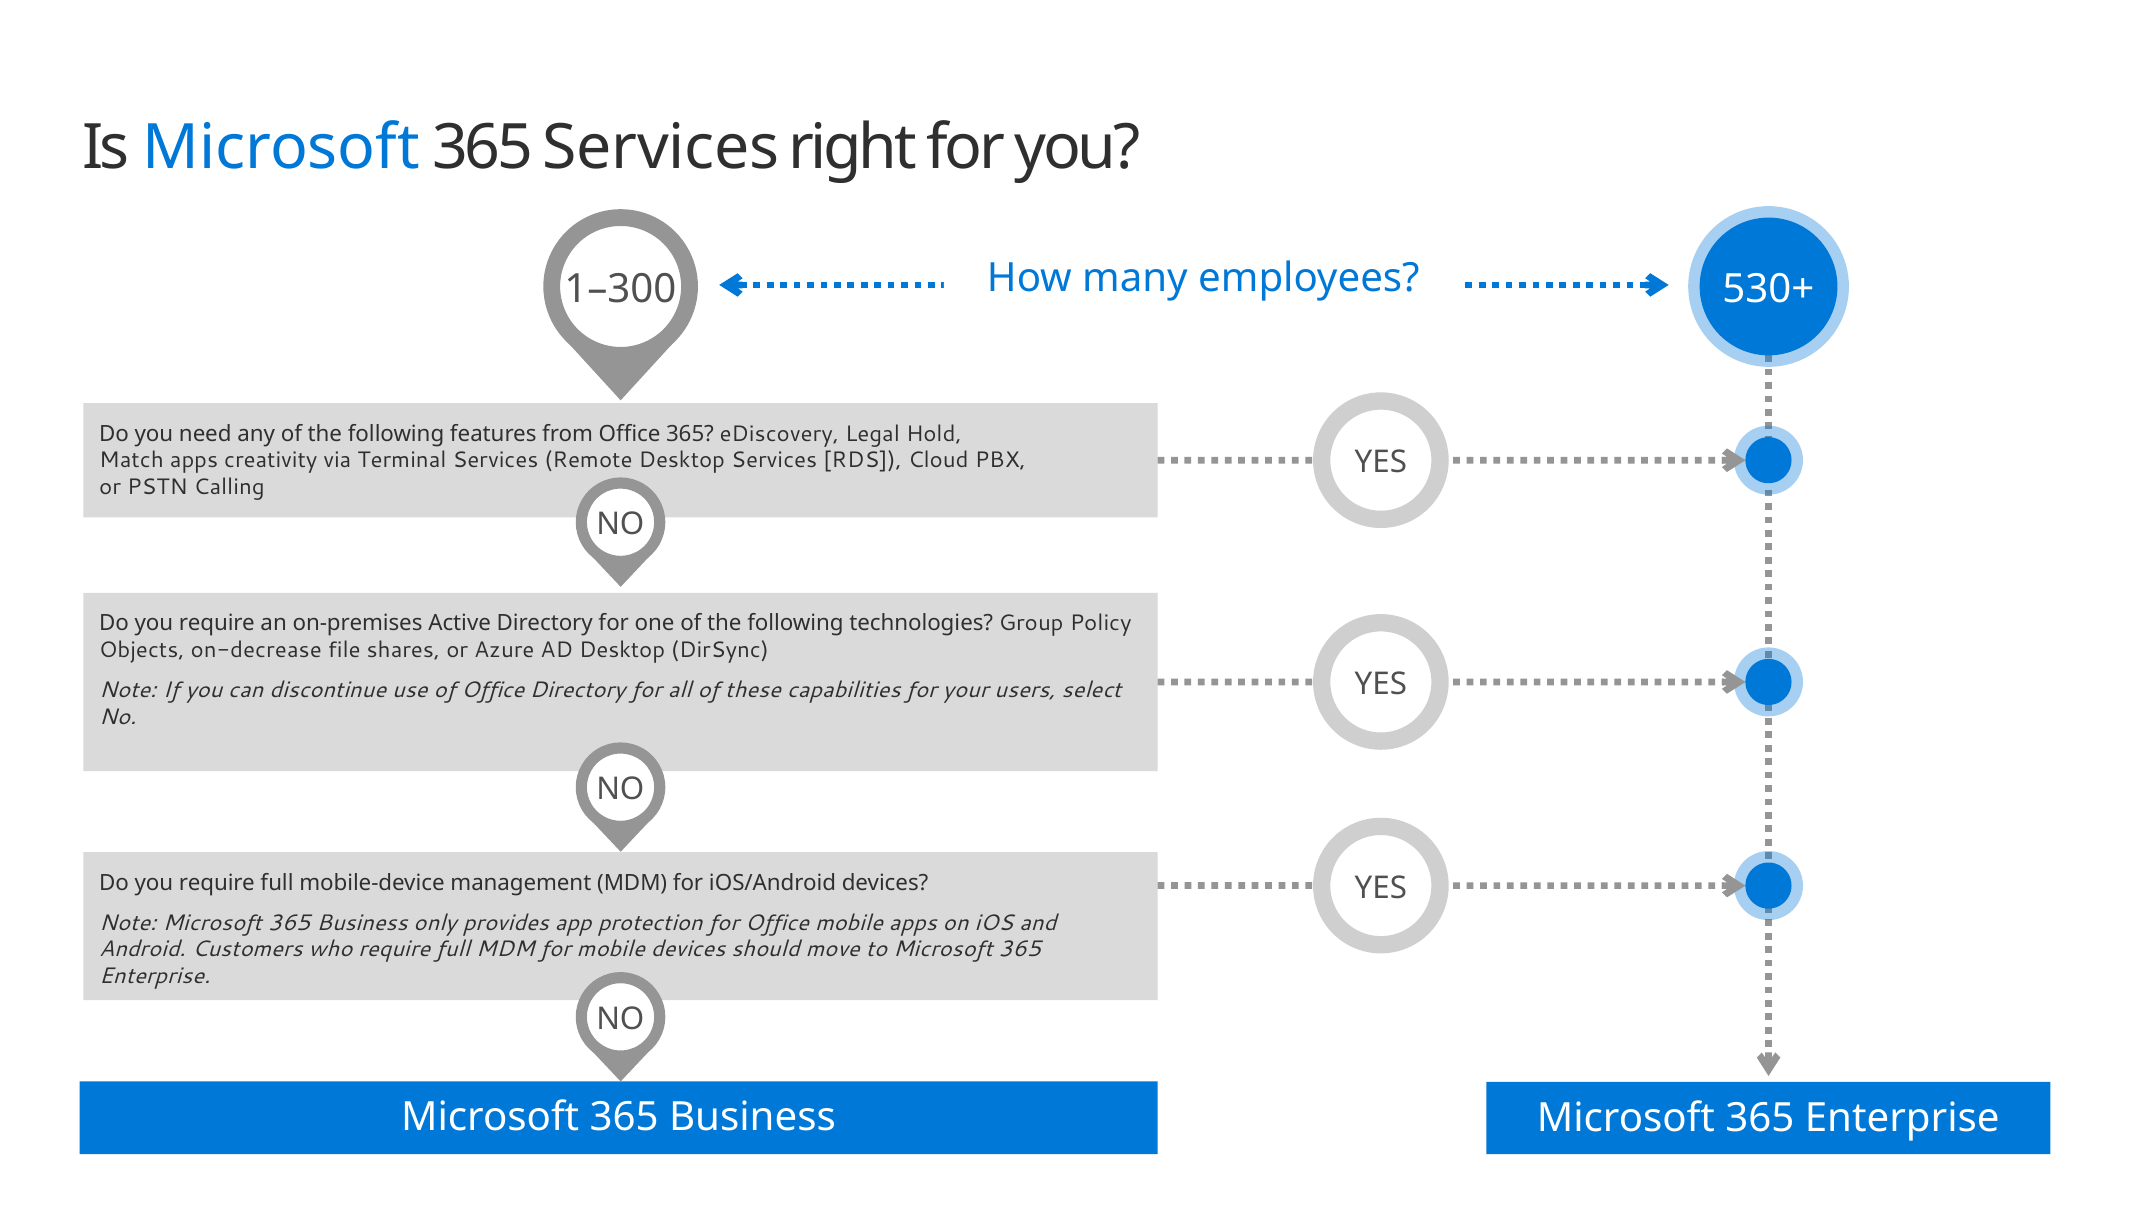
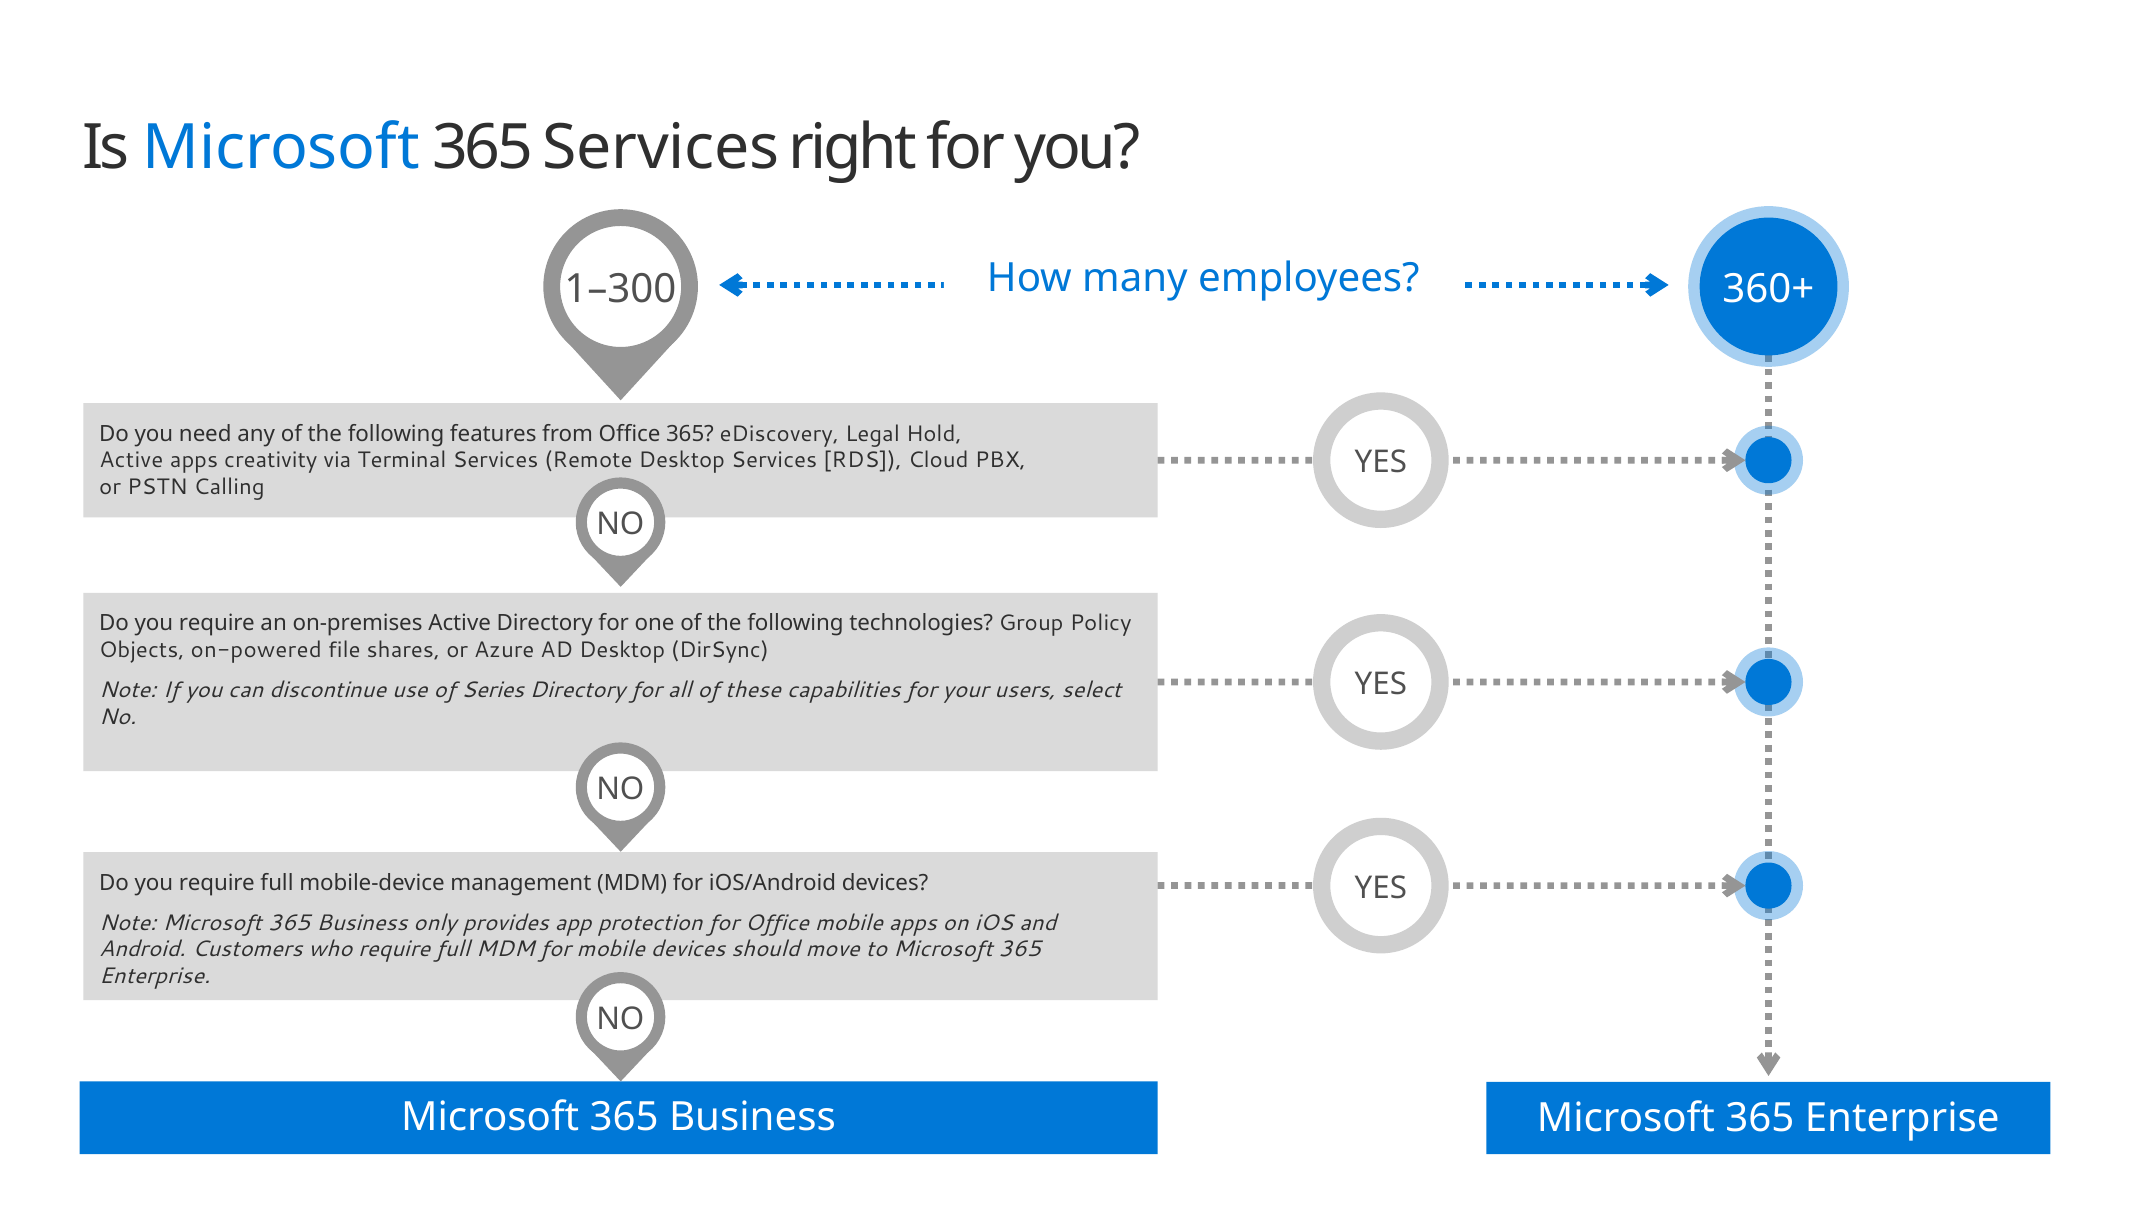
530+: 530+ -> 360+ (1768, 289)
Match: Match -> Active (131, 461)
on-decrease: on-decrease -> on-powered (256, 650)
of Office: Office -> Series (493, 690)
